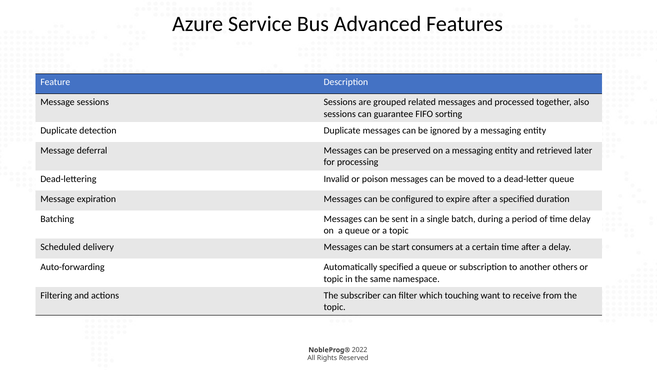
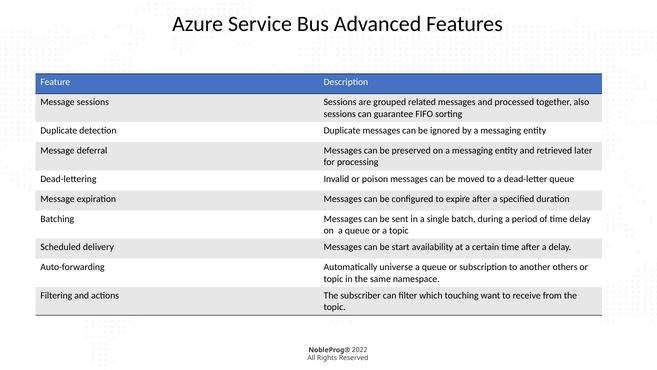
consumers: consumers -> availability (432, 247)
Automatically specified: specified -> universe (396, 267)
